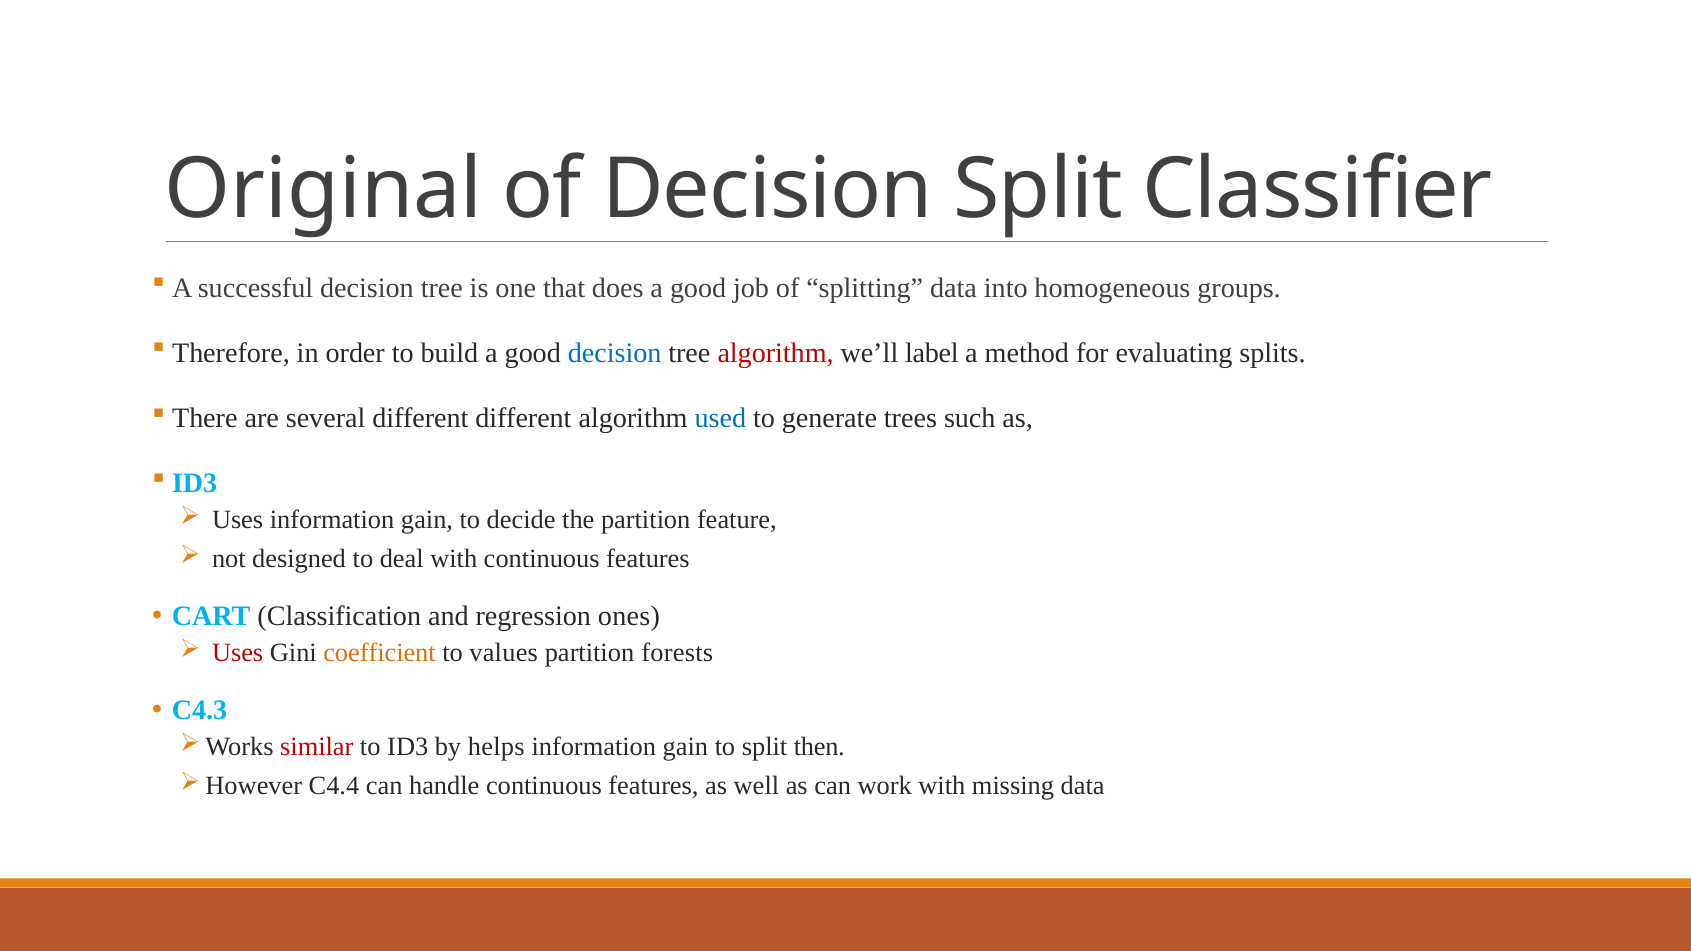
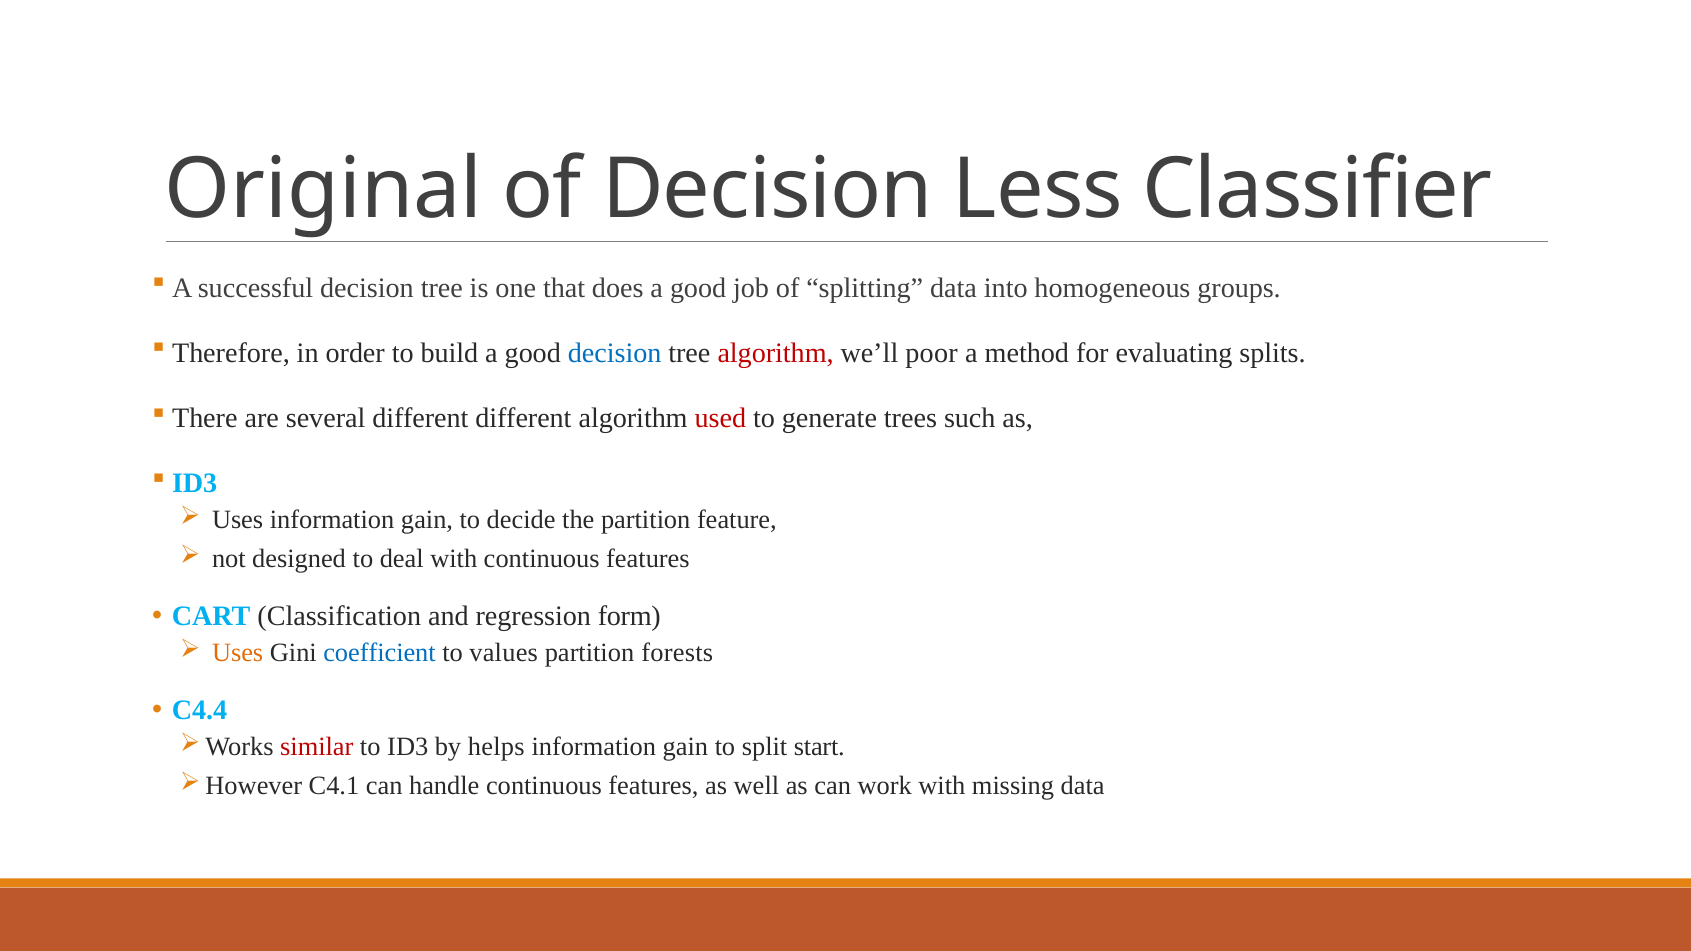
Decision Split: Split -> Less (1038, 189)
label: label -> poor (932, 353)
used colour: blue -> red (720, 418)
ones: ones -> form (629, 616)
Uses colour: red -> orange (238, 653)
coefficient colour: orange -> blue (380, 653)
C4.3: C4.3 -> C4.4 (200, 711)
then: then -> start (819, 747)
C4.4: C4.4 -> C4.1 (334, 786)
